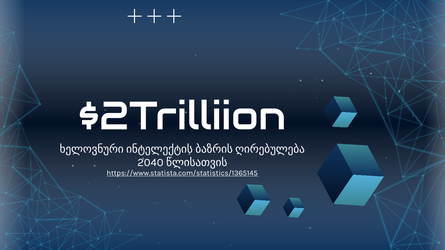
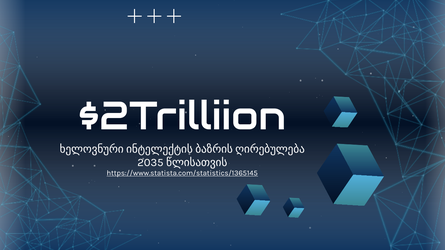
2040: 2040 -> 2035 (150, 163)
